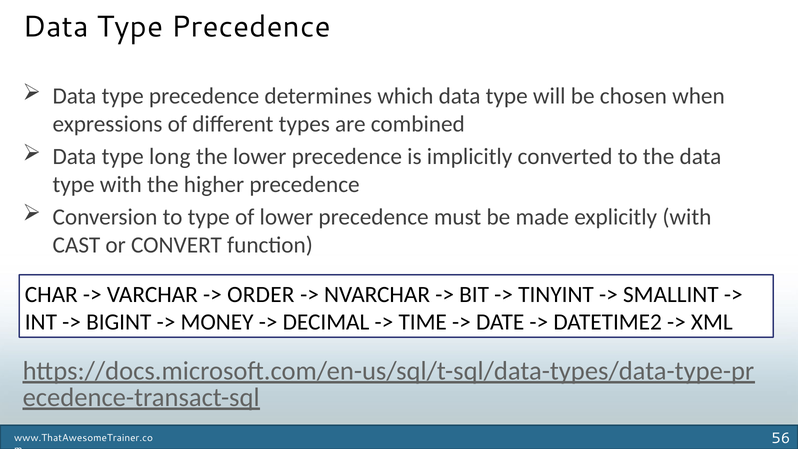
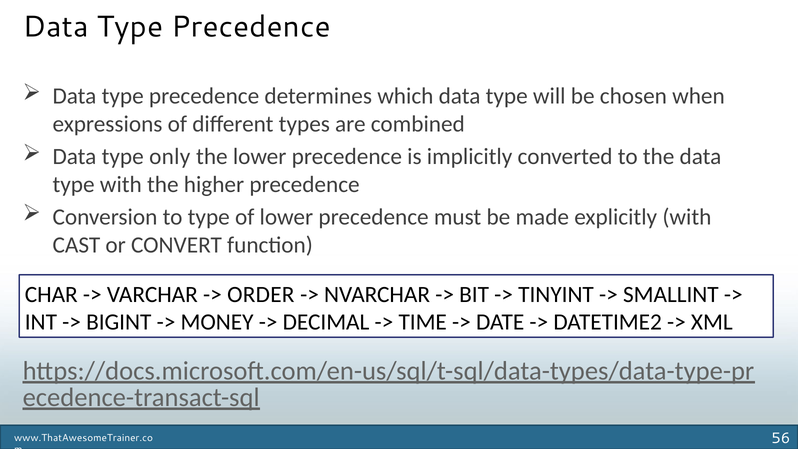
long: long -> only (170, 157)
